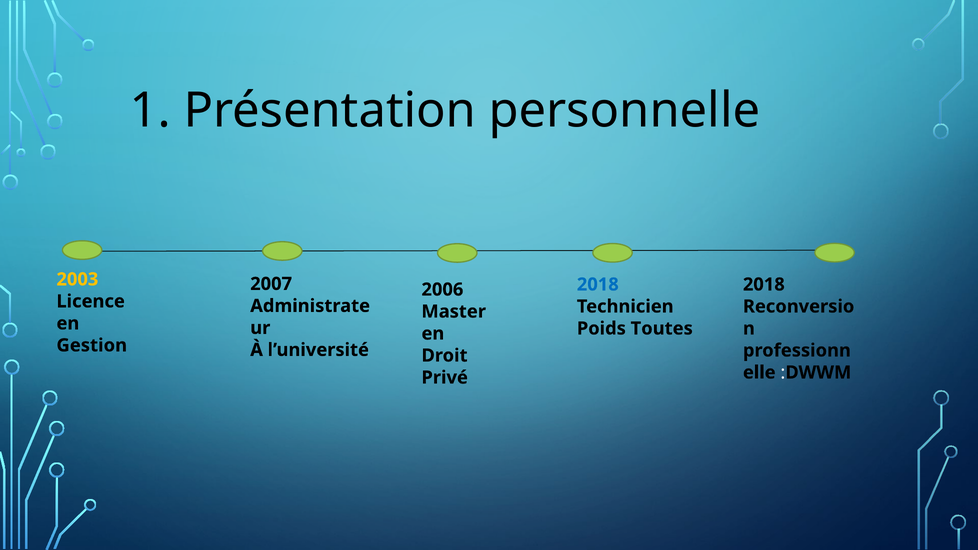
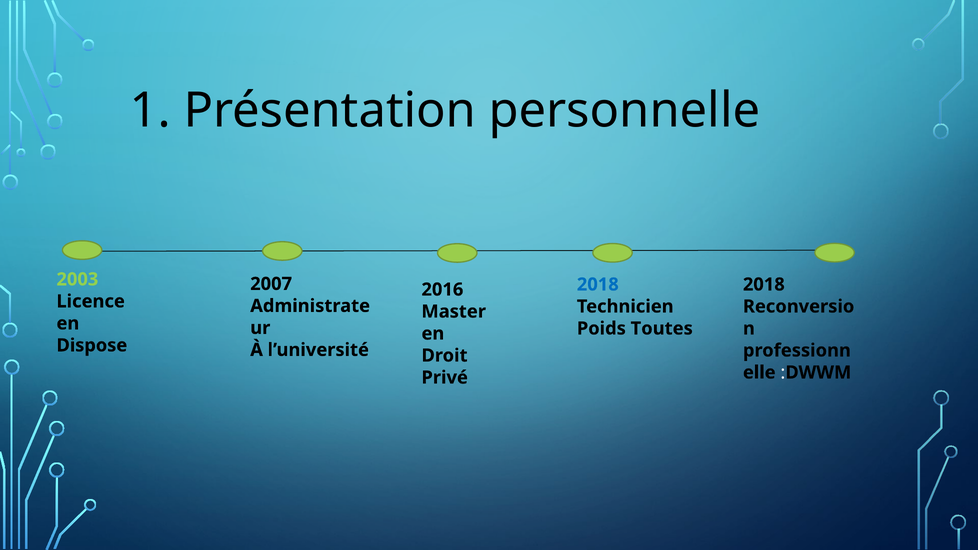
2003 colour: yellow -> light green (77, 279)
2006: 2006 -> 2016 (442, 290)
Gestion: Gestion -> Dispose (92, 345)
